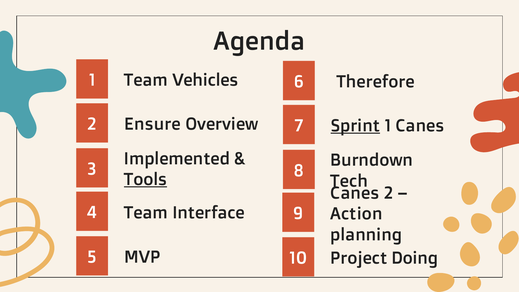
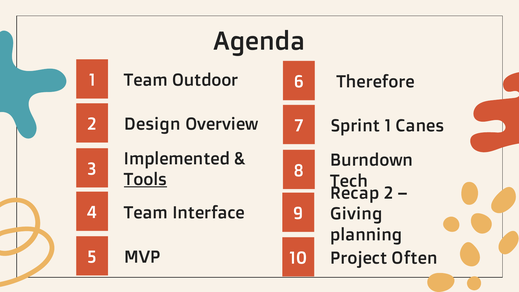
Vehicles: Vehicles -> Outdoor (205, 80)
Ensure: Ensure -> Design (152, 124)
Sprint underline: present -> none (355, 126)
Canes: Canes -> Recap (355, 193)
Action: Action -> Giving (356, 214)
Doing: Doing -> Often (415, 258)
